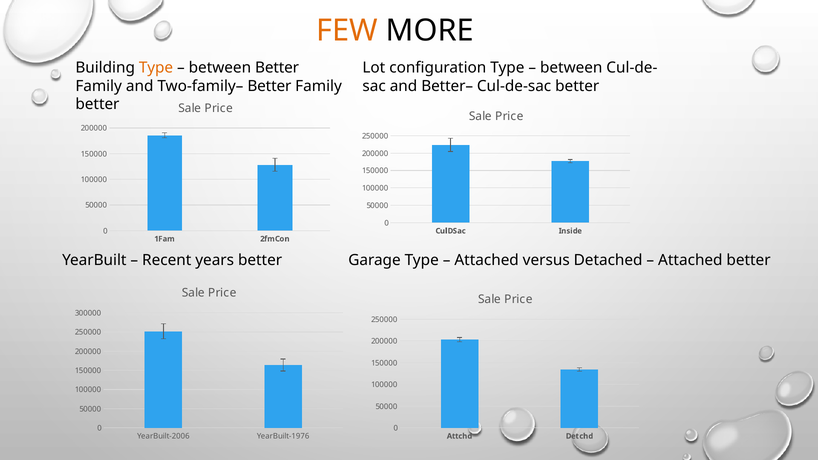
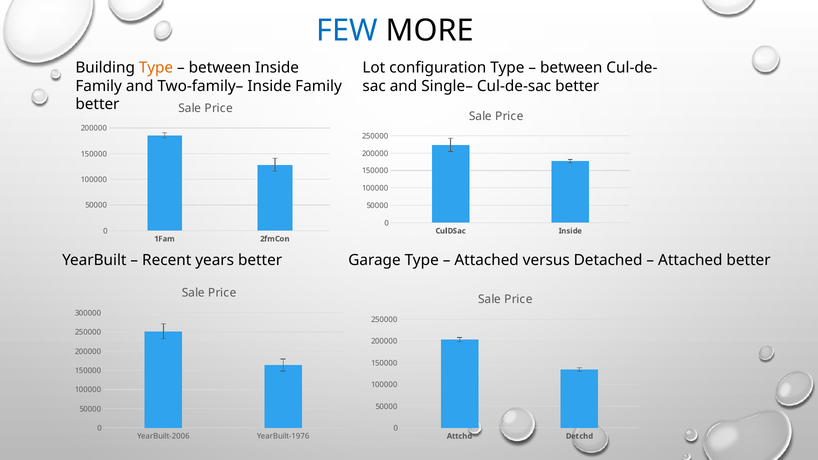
FEW colour: orange -> blue (347, 31)
between Better: Better -> Inside (277, 68)
Two-family– Better: Better -> Inside (269, 86)
Better–: Better– -> Single– (447, 86)
